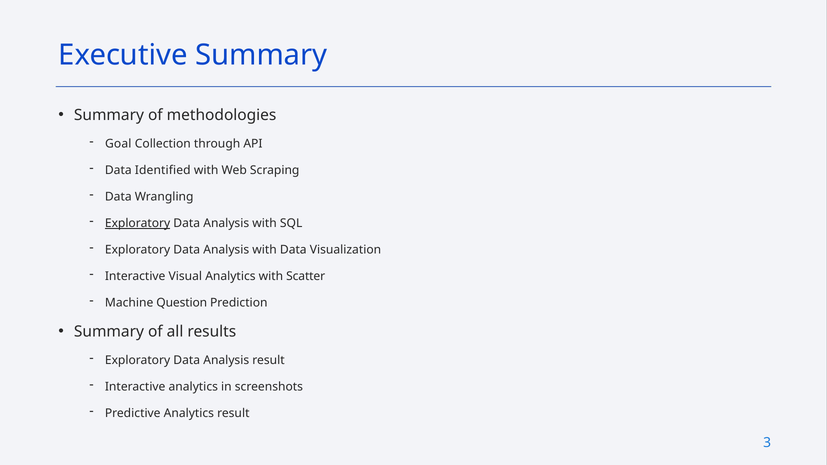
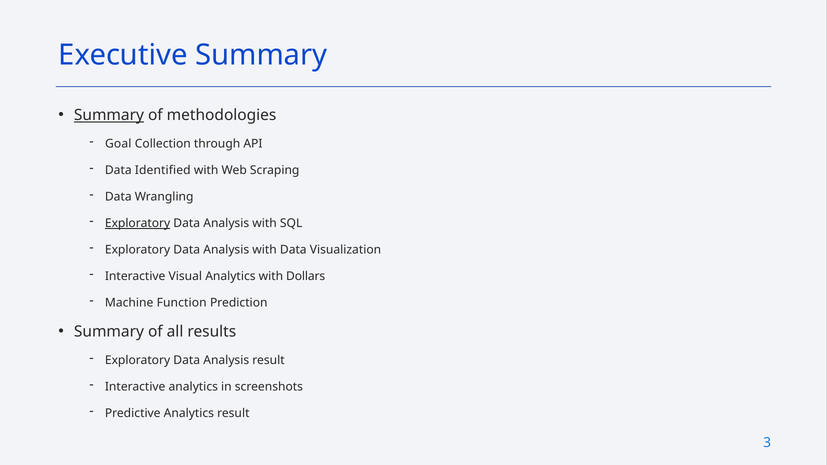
Summary underline: none -> present (109, 115)
Scatter: Scatter -> Dollars (306, 276)
Question: Question -> Function (182, 303)
